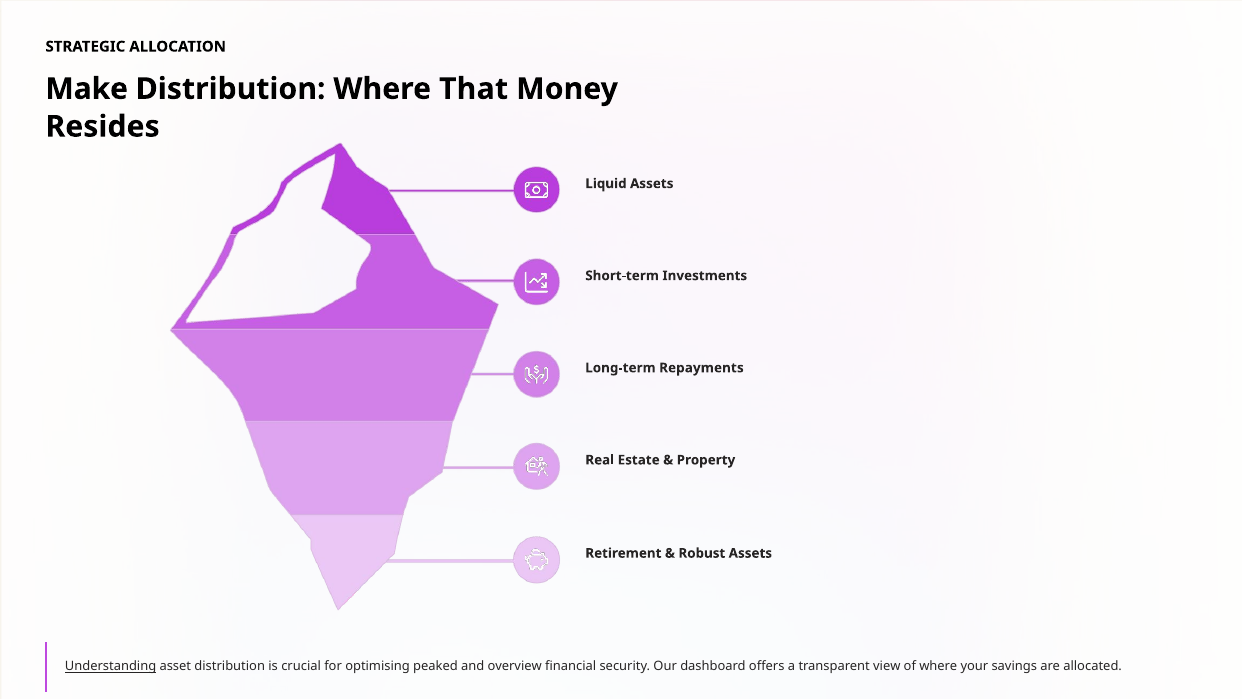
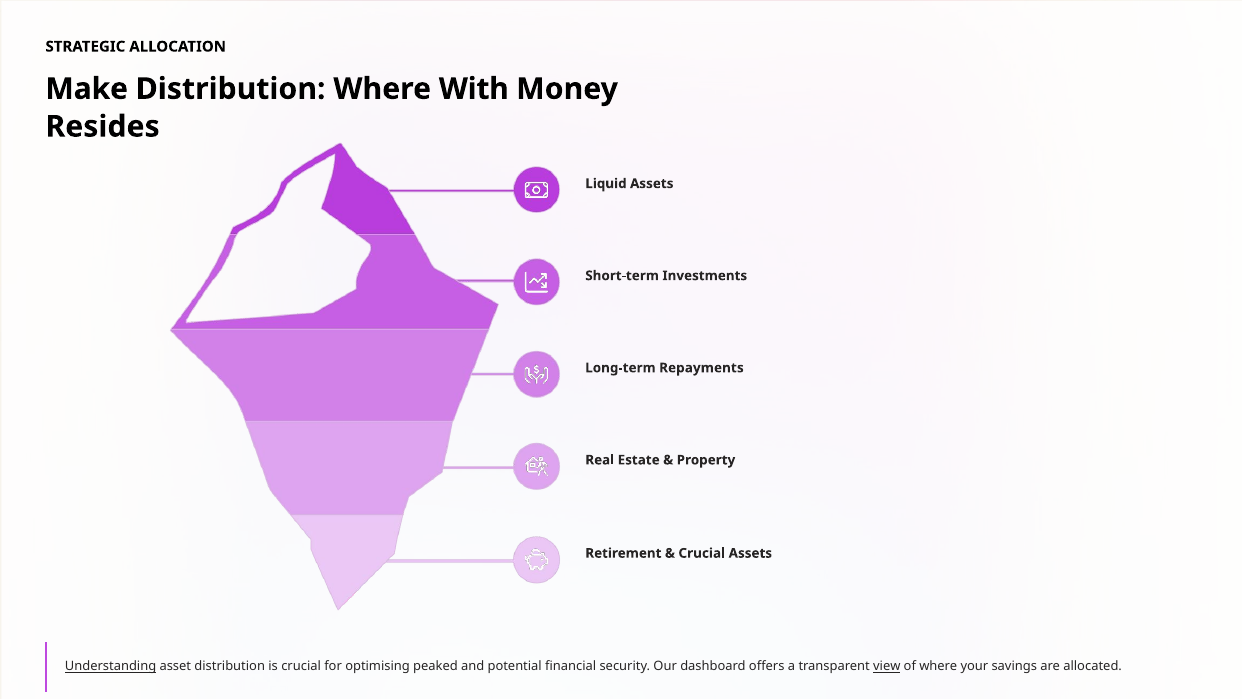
That: That -> With (474, 89)
Robust: Robust -> Crucial (702, 553)
overview: overview -> potential (515, 666)
view underline: none -> present (887, 666)
